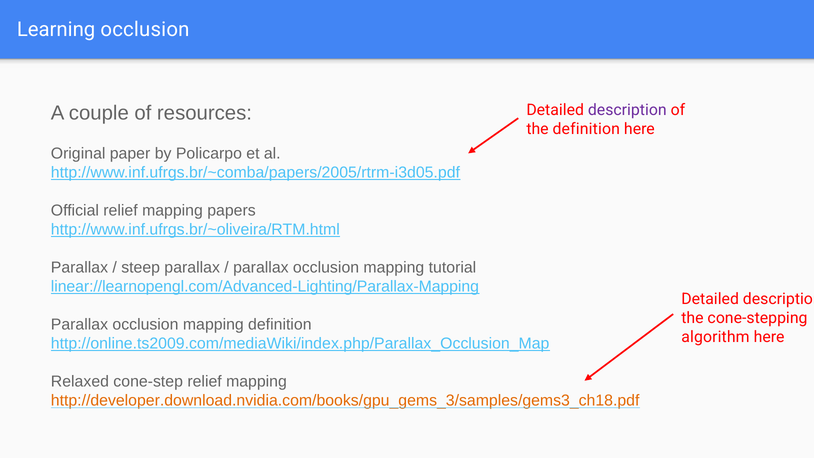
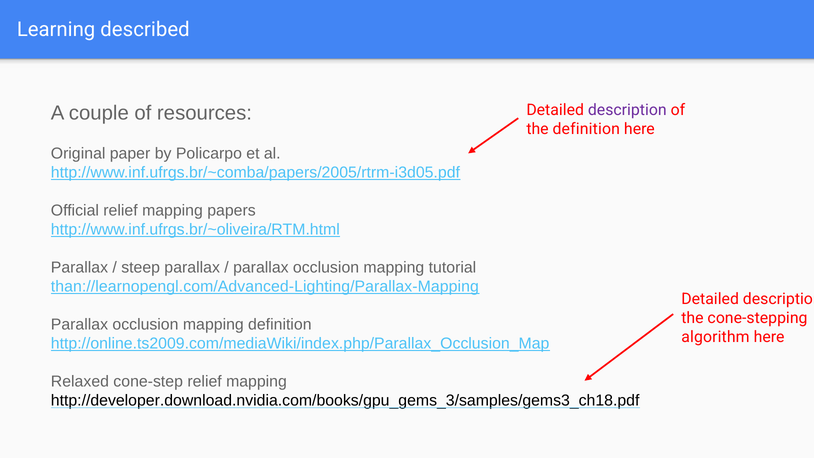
Learning occlusion: occlusion -> described (145, 30)
linear://learnopengl.com/Advanced-Lighting/Parallax-Mapping: linear://learnopengl.com/Advanced-Lighting/Parallax-Mapping -> than://learnopengl.com/Advanced-Lighting/Parallax-Mapping (265, 287)
http://developer.download.nvidia.com/books/gpu_gems_3/samples/gems3_ch18.pdf colour: orange -> black (345, 401)
